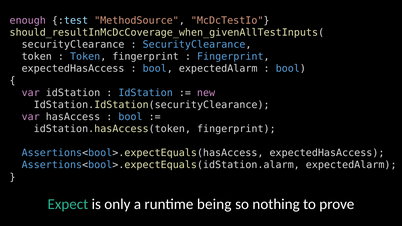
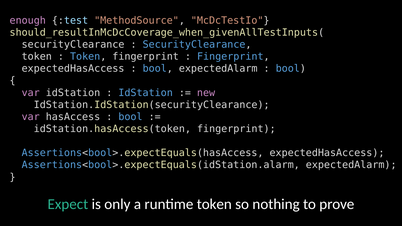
runtime being: being -> token (214, 204)
